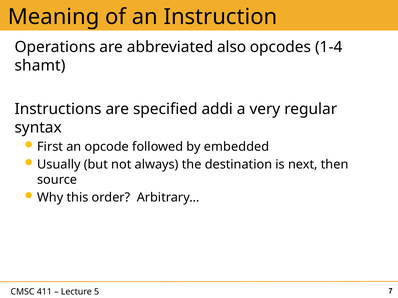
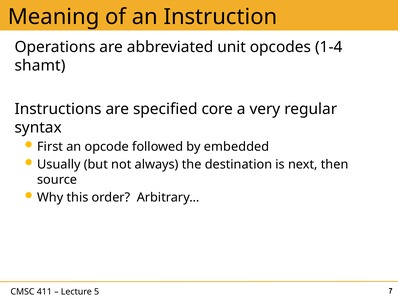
also: also -> unit (232, 47)
addi: addi -> core (217, 109)
